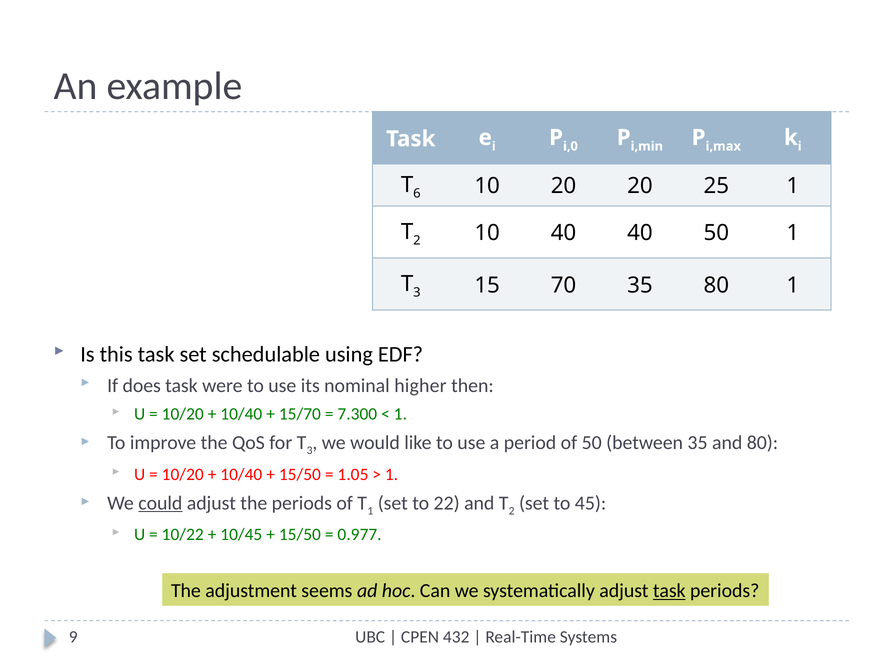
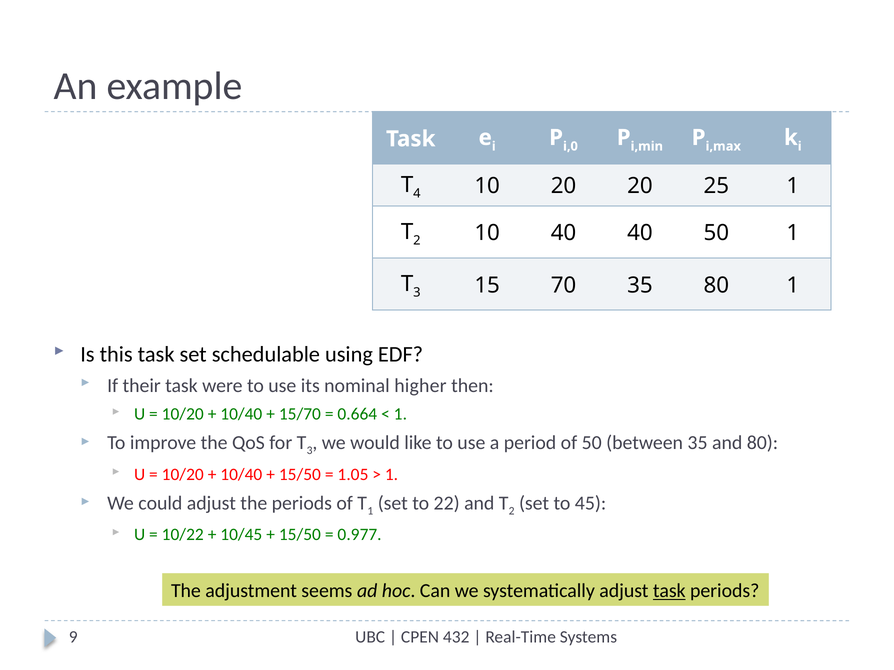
6: 6 -> 4 (417, 194)
does: does -> their (142, 386)
7.300: 7.300 -> 0.664 (357, 414)
could underline: present -> none (160, 503)
